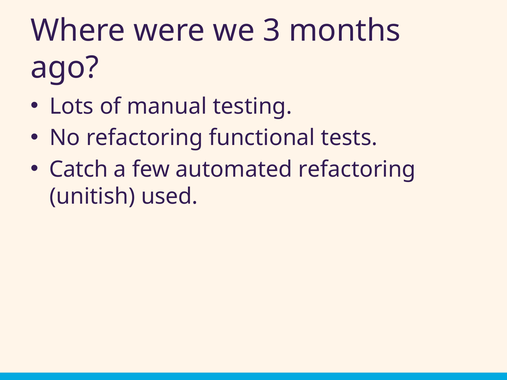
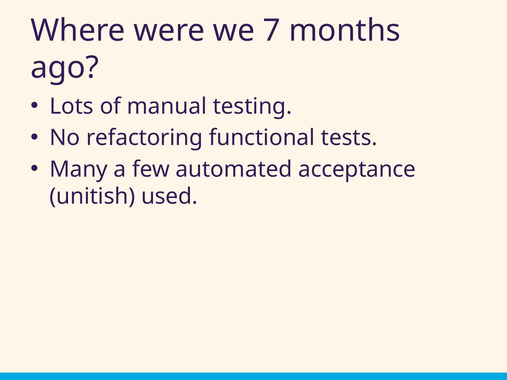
3: 3 -> 7 (272, 30)
Catch: Catch -> Many (79, 169)
automated refactoring: refactoring -> acceptance (357, 169)
